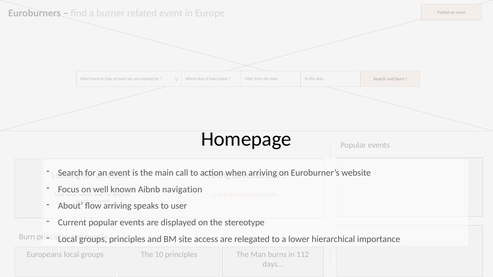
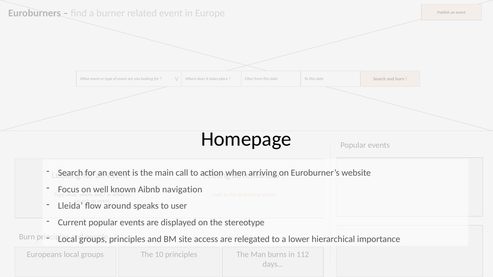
About: About -> Lleida (70, 206)
arriving: arriving -> around (117, 206)
